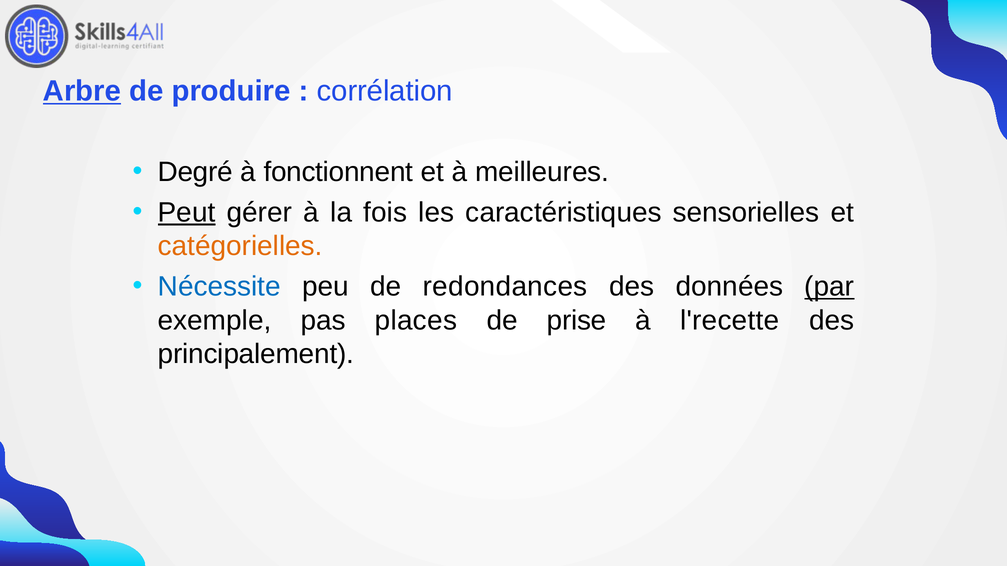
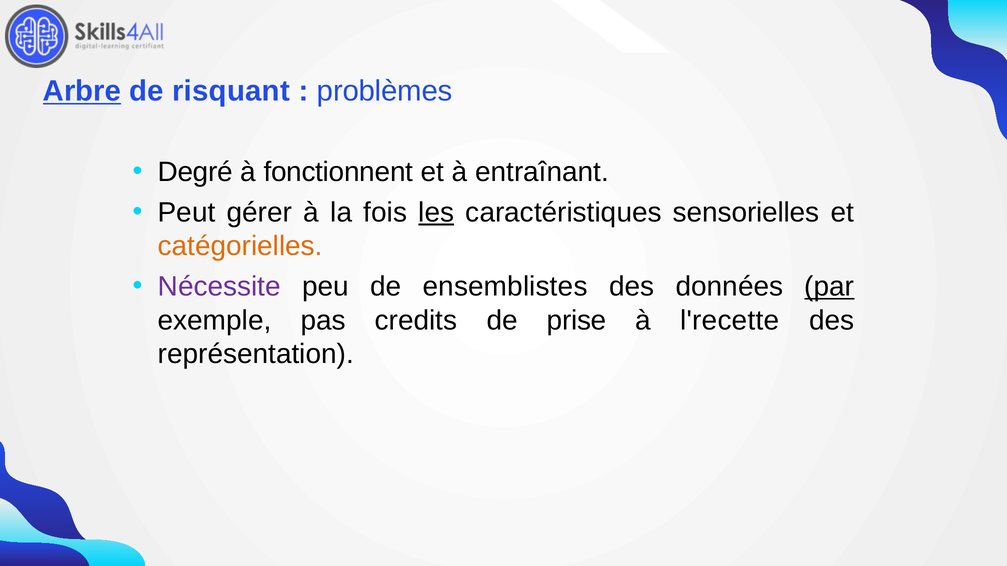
produire: produire -> risquant (231, 91)
corrélation: corrélation -> problèmes (385, 91)
meilleures: meilleures -> entraînant (542, 172)
Peut underline: present -> none (187, 213)
les underline: none -> present (436, 213)
Nécessite colour: blue -> purple (219, 287)
redondances: redondances -> ensemblistes (505, 287)
places: places -> credits (416, 321)
principalement: principalement -> représentation (256, 354)
